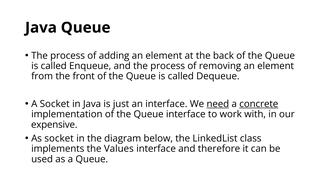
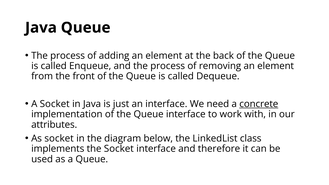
need underline: present -> none (218, 104)
expensive: expensive -> attributes (54, 125)
the Values: Values -> Socket (119, 149)
